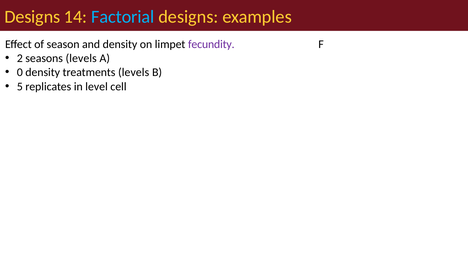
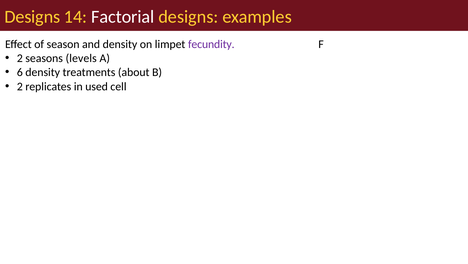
Factorial colour: light blue -> white (123, 17)
0: 0 -> 6 (20, 72)
treatments levels: levels -> about (134, 72)
5: 5 -> 2 (20, 86)
level: level -> used (97, 86)
